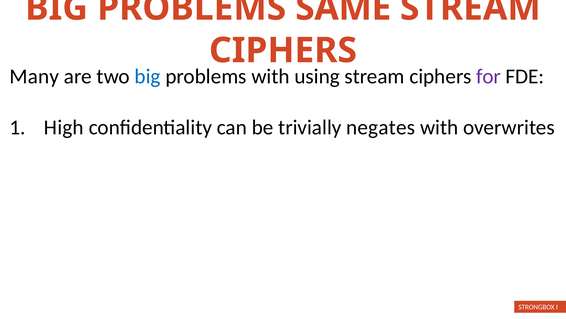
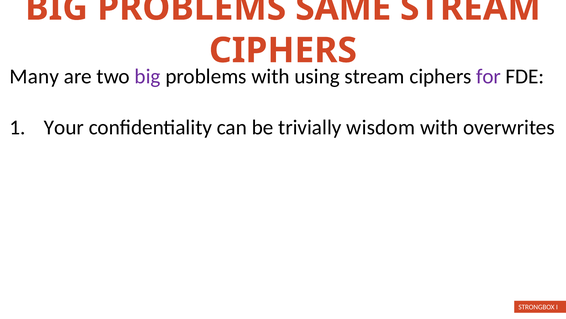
big colour: blue -> purple (148, 76)
High: High -> Your (64, 127)
negates: negates -> wisdom (381, 127)
